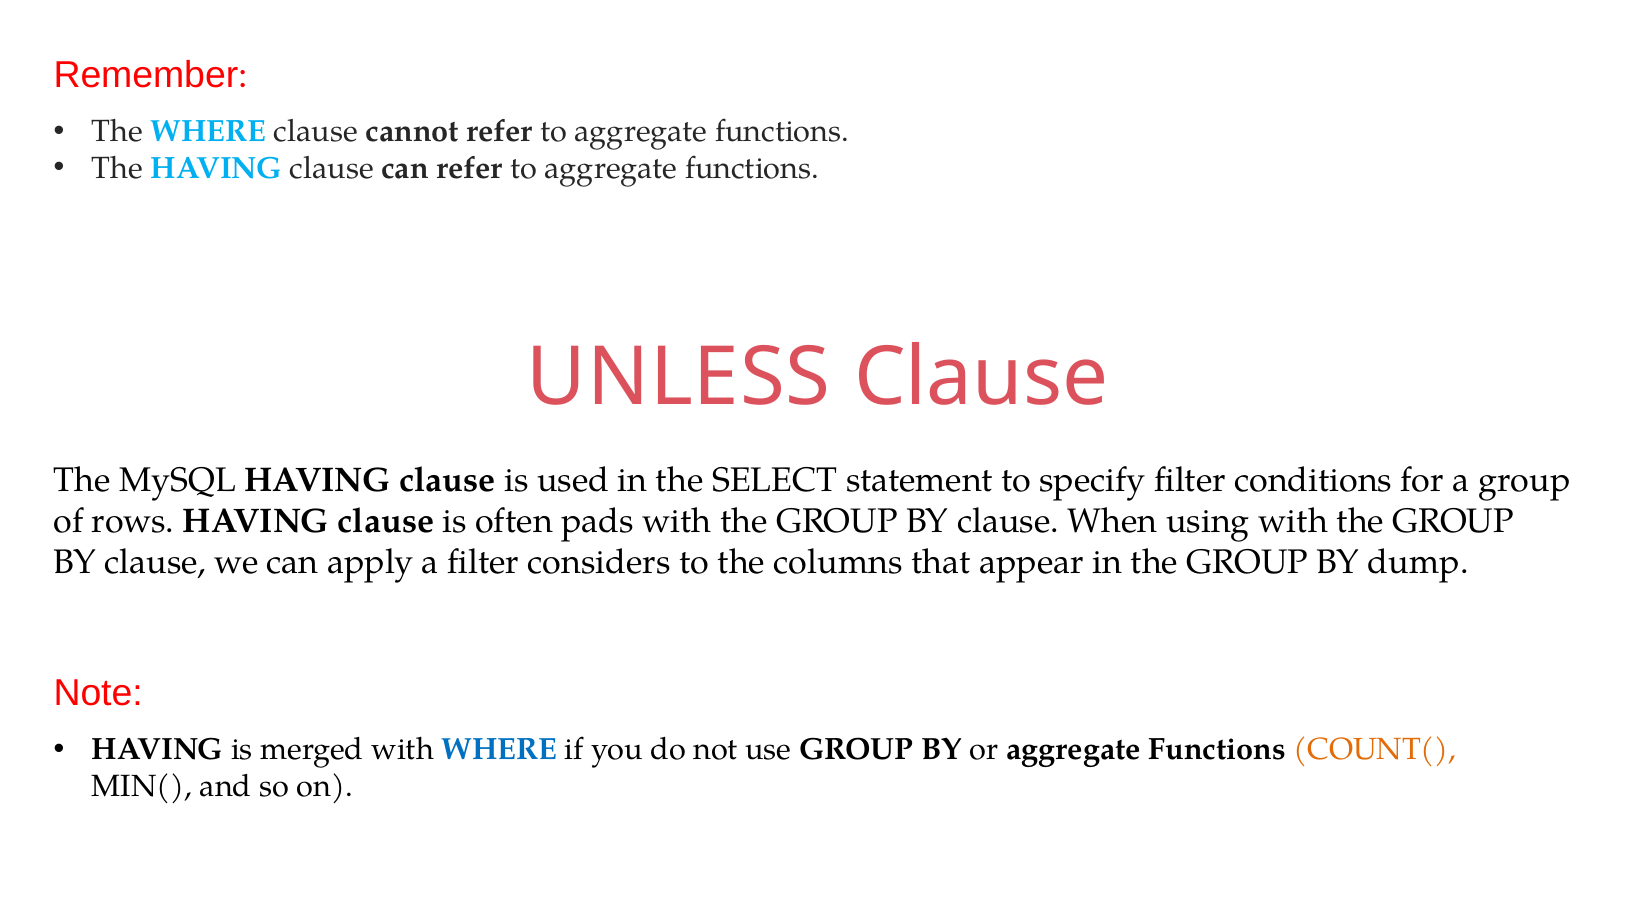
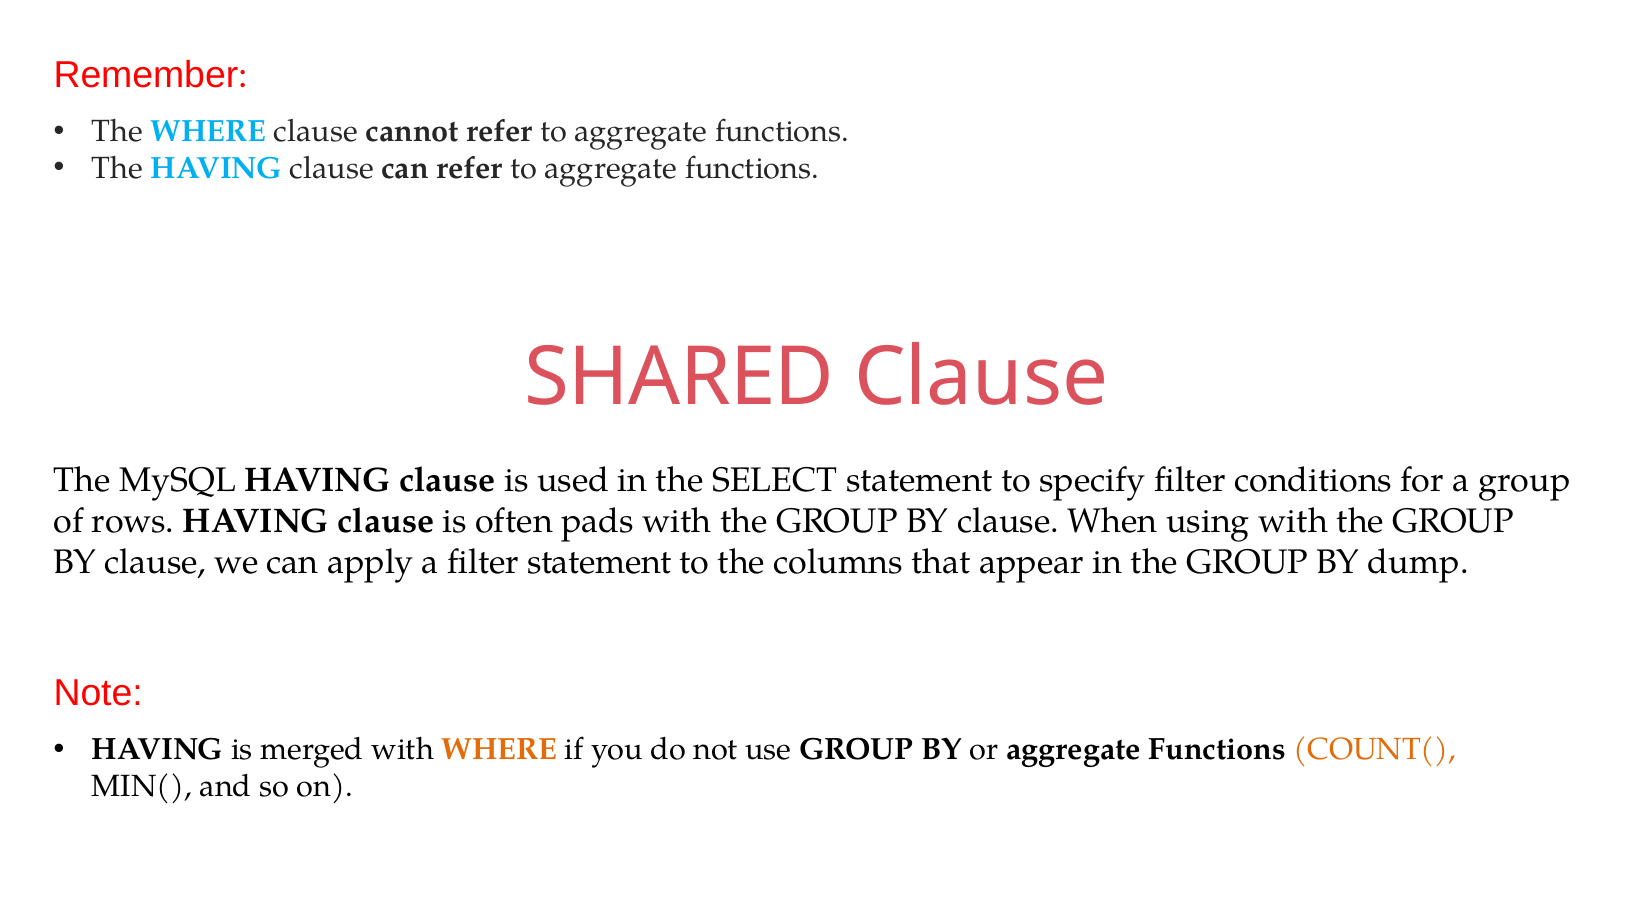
UNLESS: UNLESS -> SHARED (680, 377)
filter considers: considers -> statement (599, 562)
WHERE colour: blue -> orange (500, 750)
